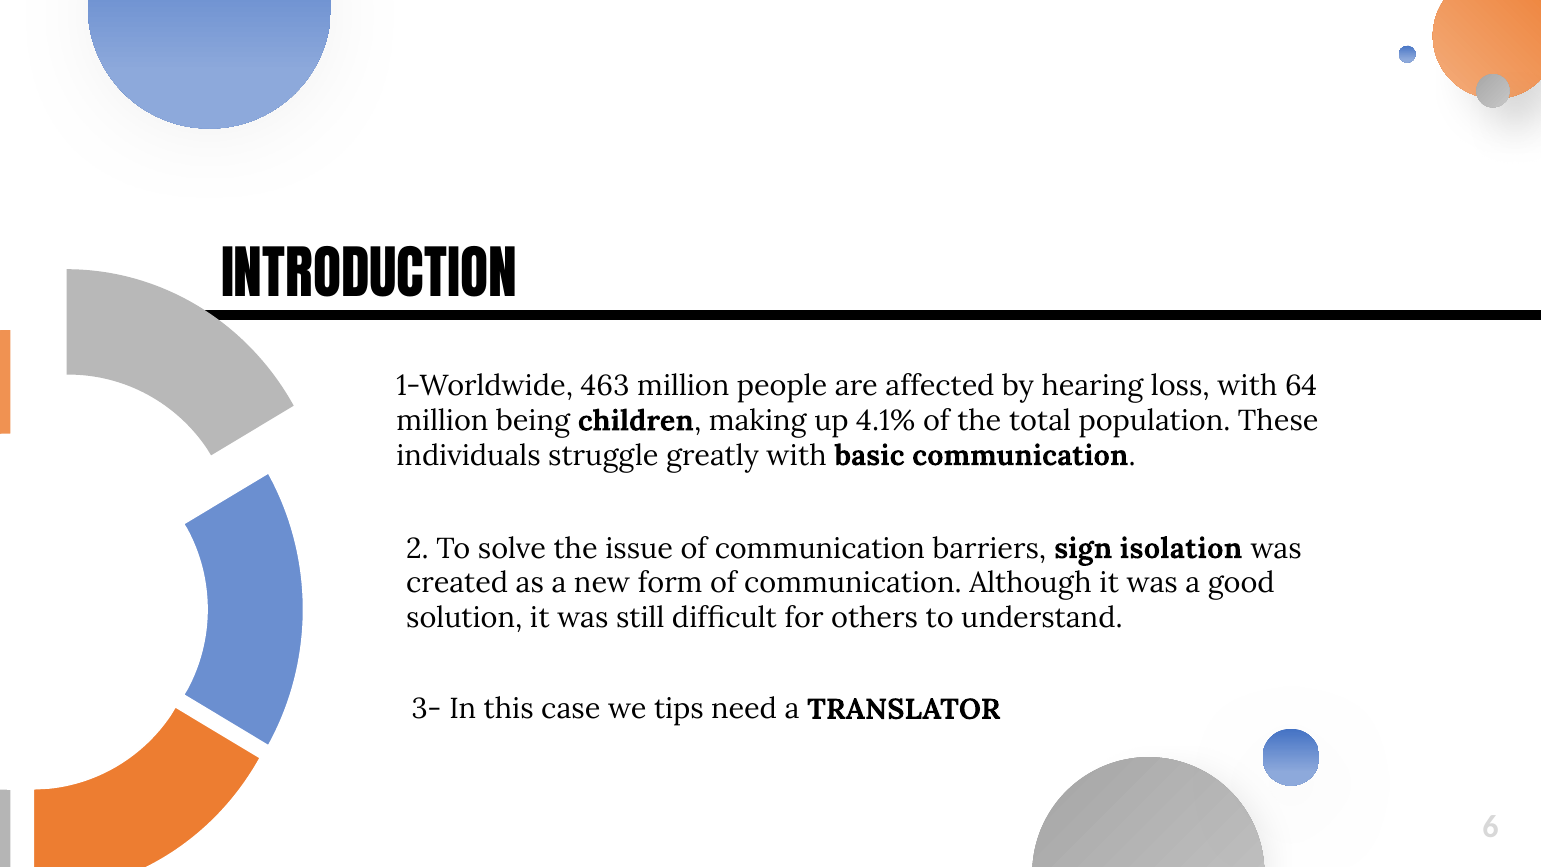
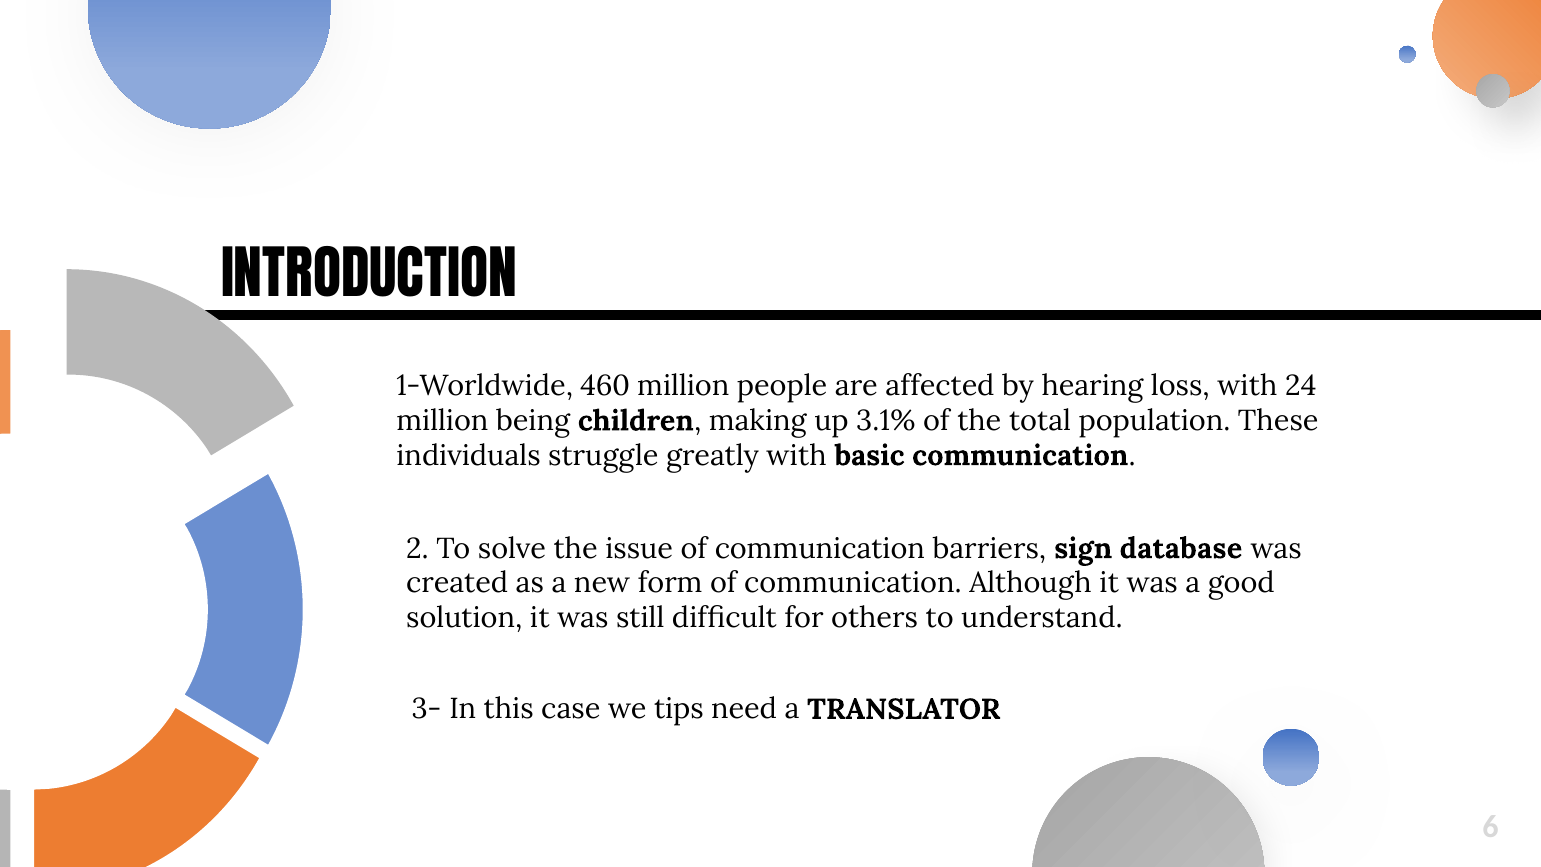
463: 463 -> 460 (605, 386)
64: 64 -> 24 (1301, 386)
4.1%: 4.1% -> 3.1% (886, 421)
isolation: isolation -> database (1181, 548)
